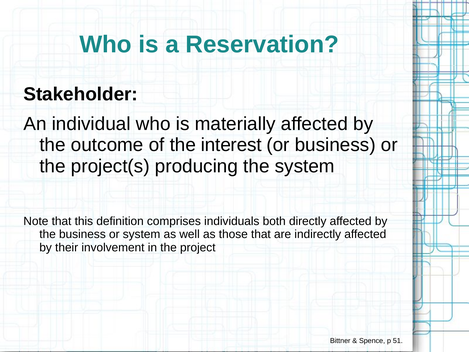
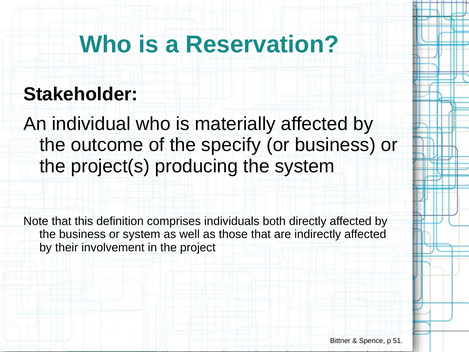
interest: interest -> specify (231, 145)
